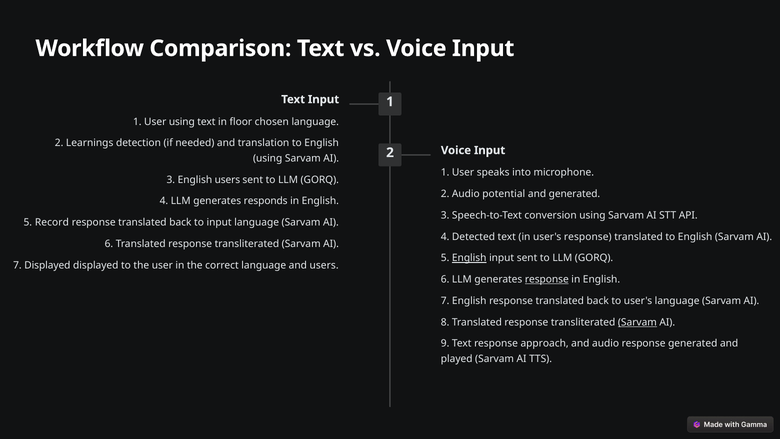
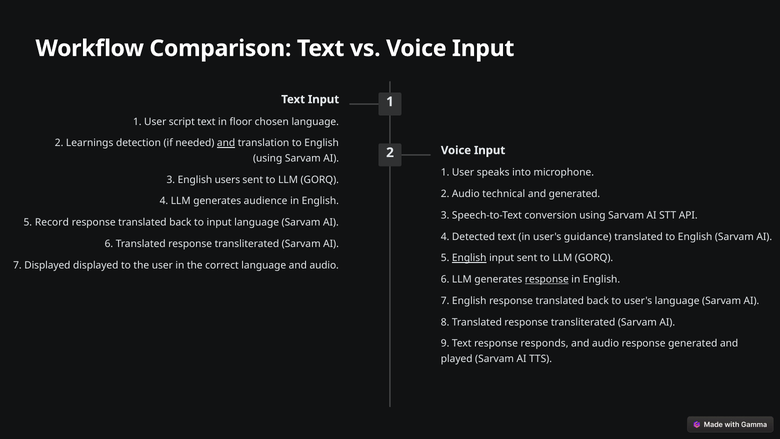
User using: using -> script (182, 122)
and underline: none -> present (226, 143)
potential: potential -> technical (504, 194)
responds: responds -> audience (266, 201)
user's response: response -> guidance (588, 237)
language and users: users -> audio (324, 265)
Sarvam underline: present -> none (637, 322)
approach: approach -> responds (545, 343)
